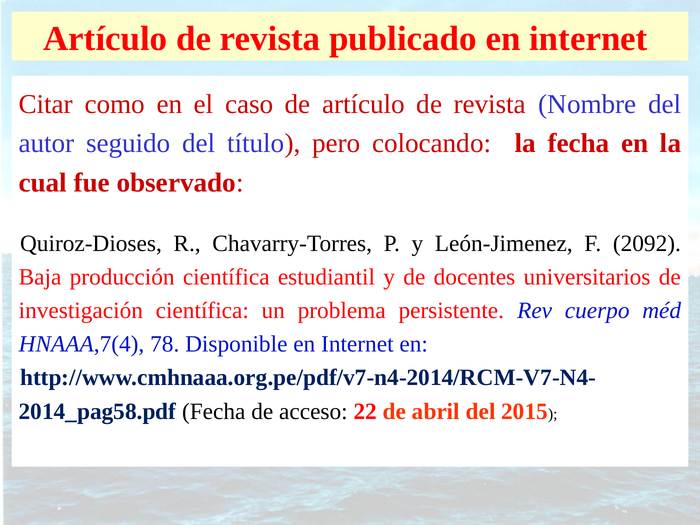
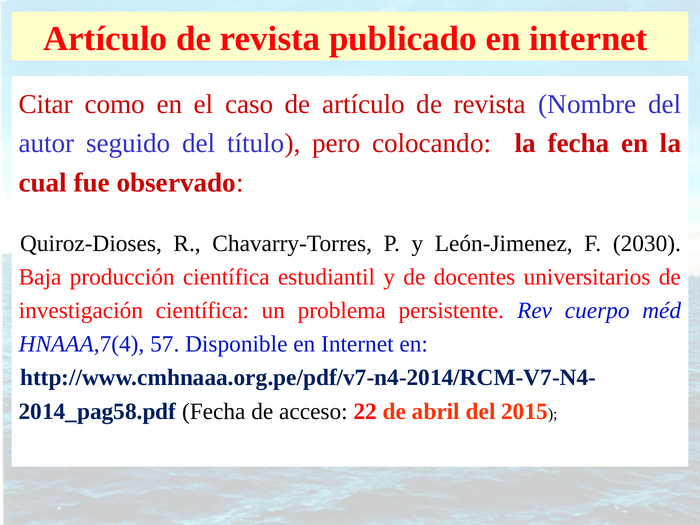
2092: 2092 -> 2030 (647, 243)
78: 78 -> 57 (165, 344)
